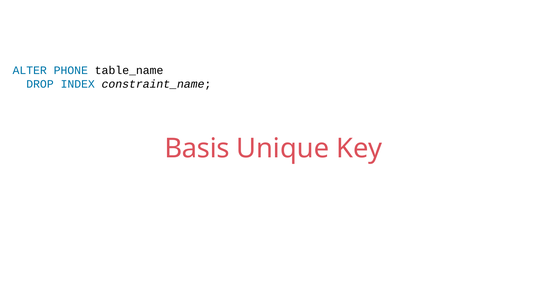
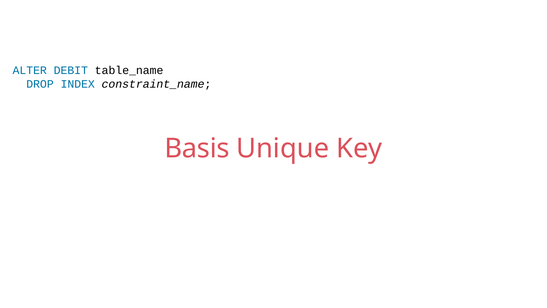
PHONE: PHONE -> DEBIT (71, 70)
